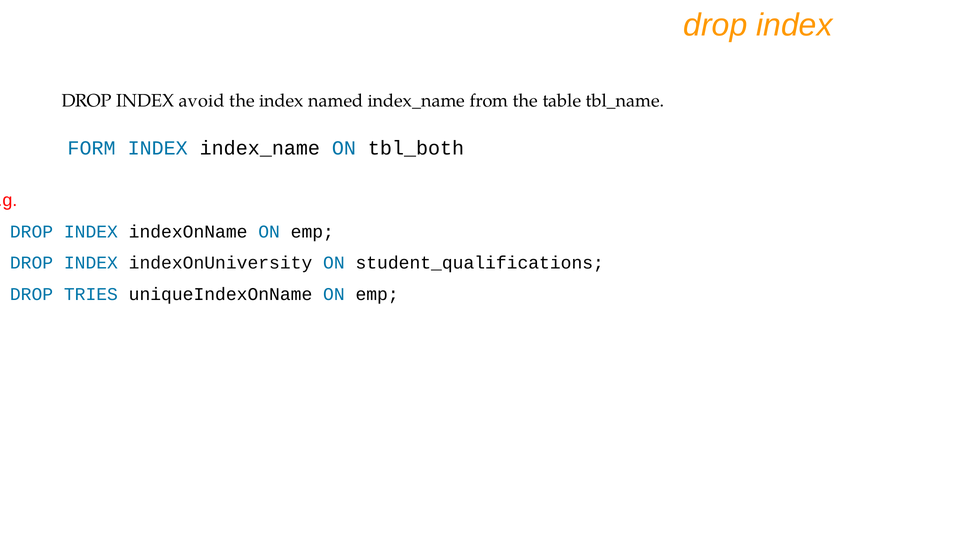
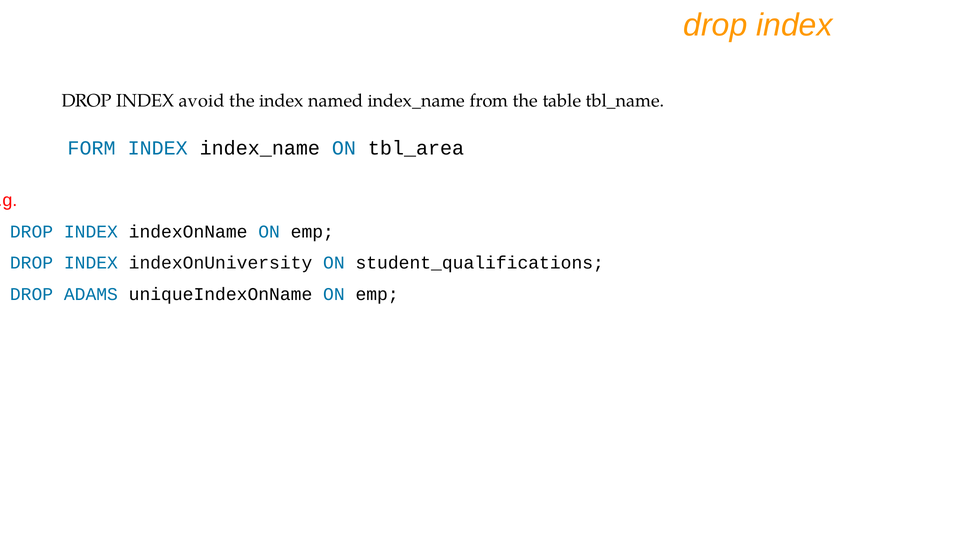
tbl_both: tbl_both -> tbl_area (416, 148)
TRIES: TRIES -> ADAMS (91, 294)
